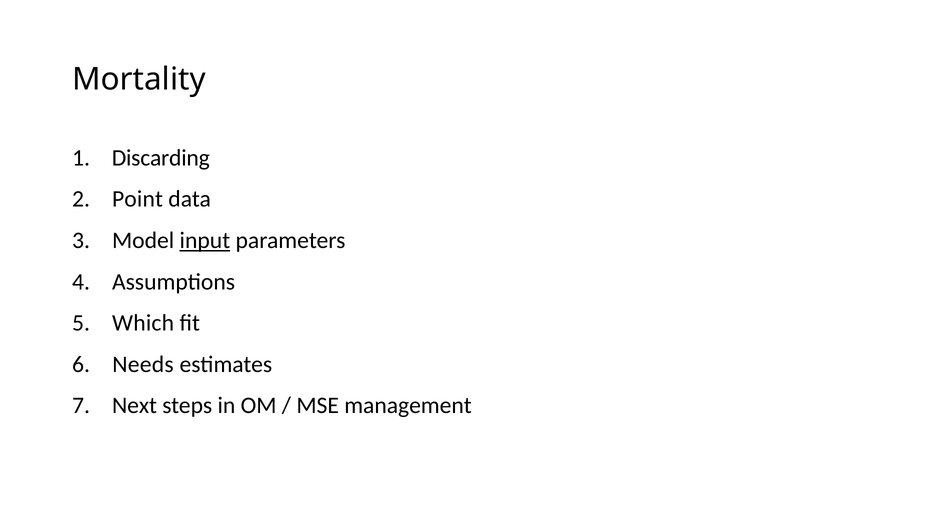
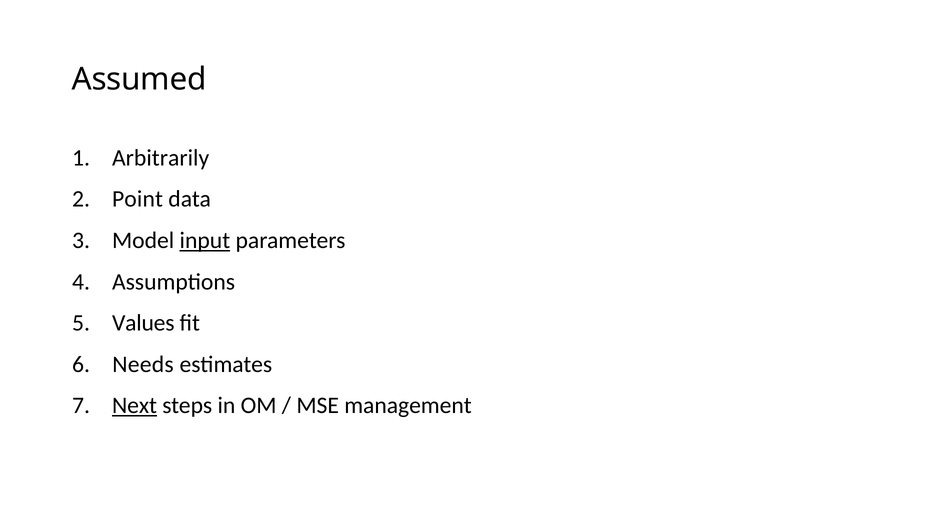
Mortality: Mortality -> Assumed (139, 80)
Discarding: Discarding -> Arbitrarily (161, 158)
Which: Which -> Values (143, 323)
Next underline: none -> present (134, 406)
